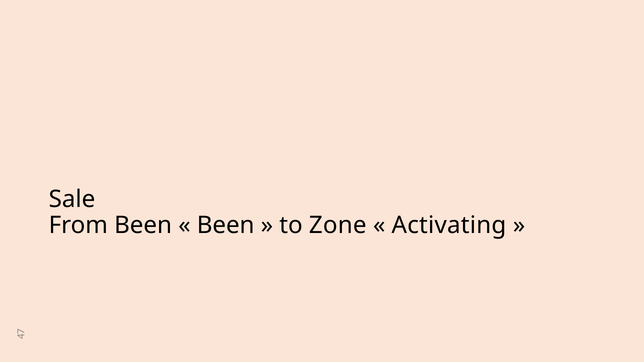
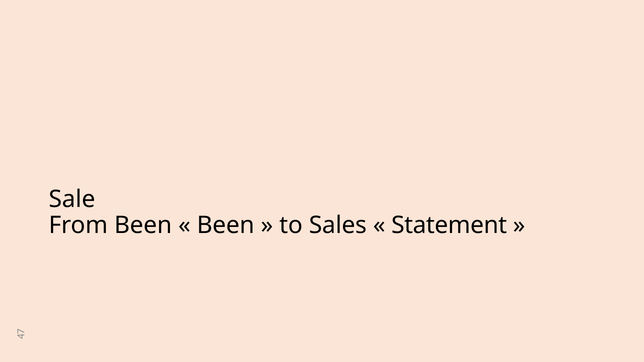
Zone: Zone -> Sales (338, 225)
Activating: Activating -> Statement (449, 225)
